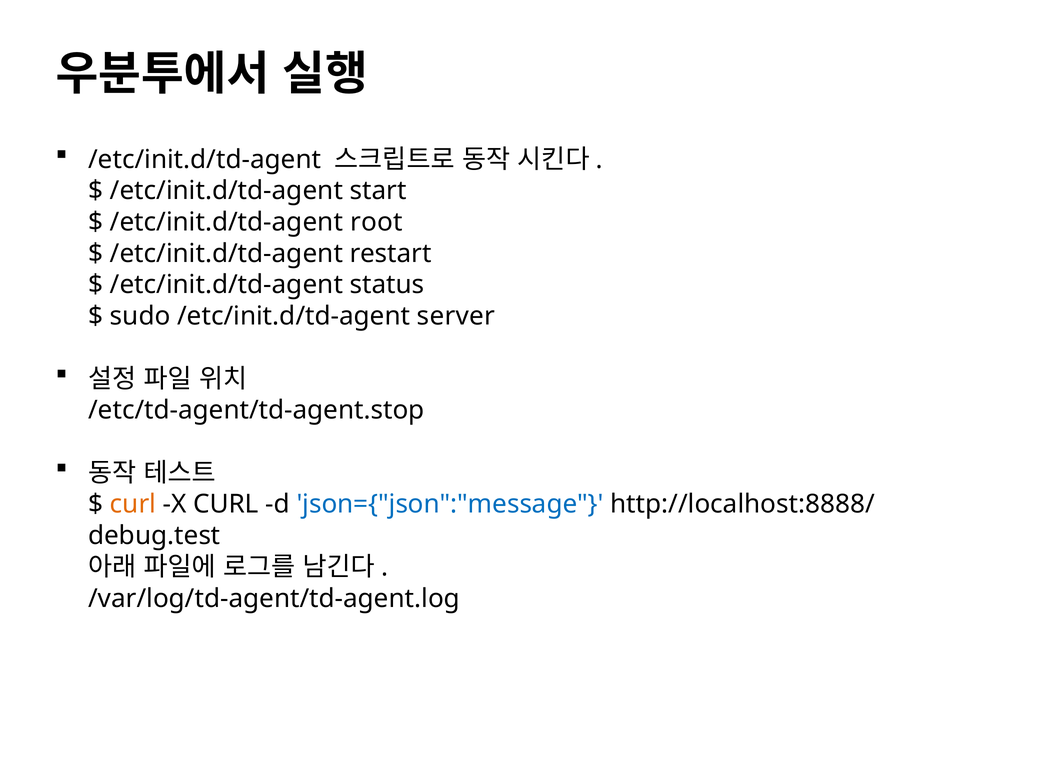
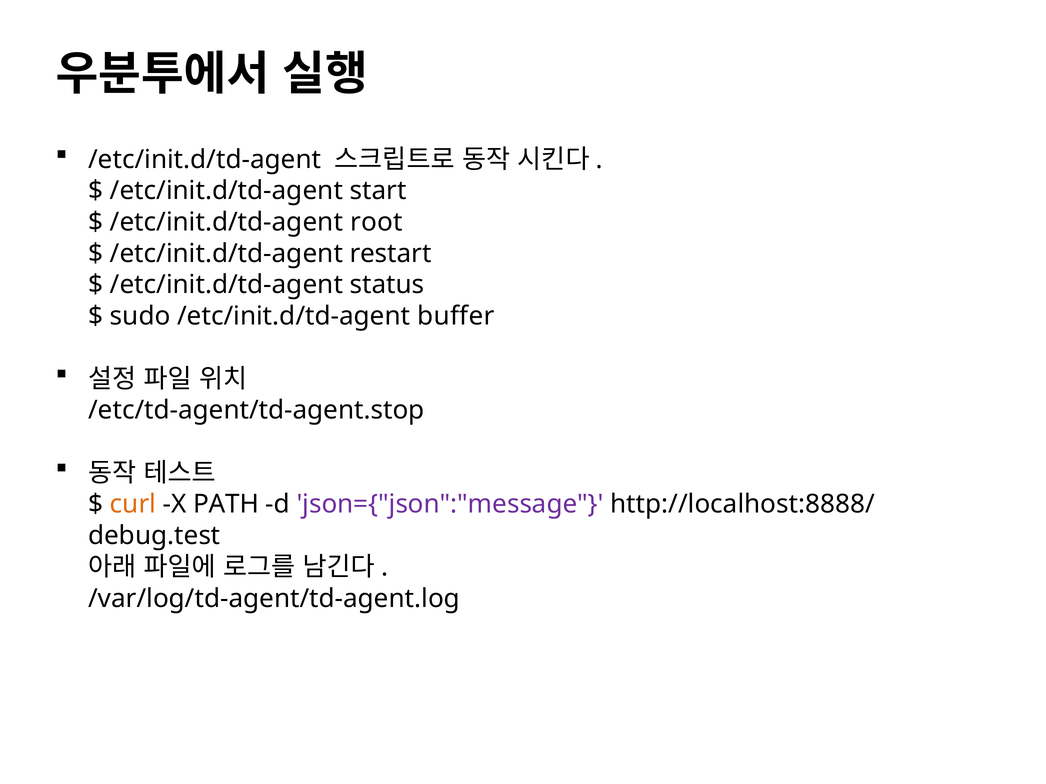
server: server -> buffer (456, 316)
X CURL: CURL -> PATH (226, 505)
json={"json":"message colour: blue -> purple (450, 505)
